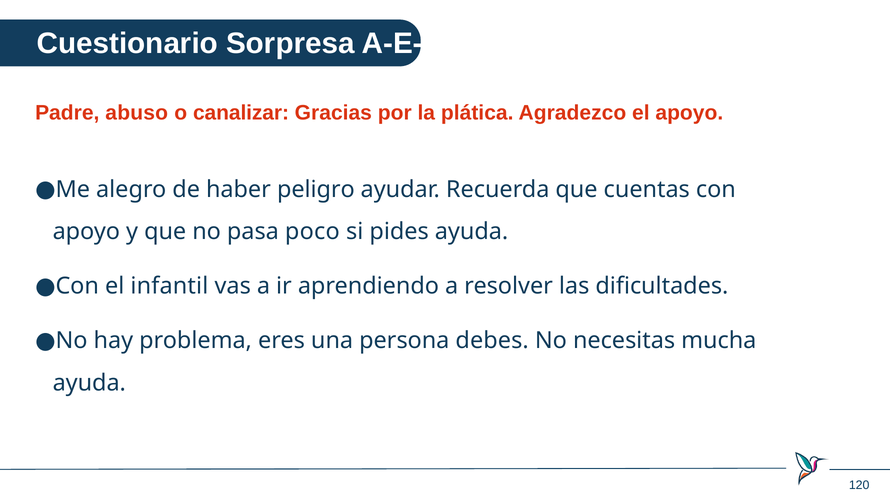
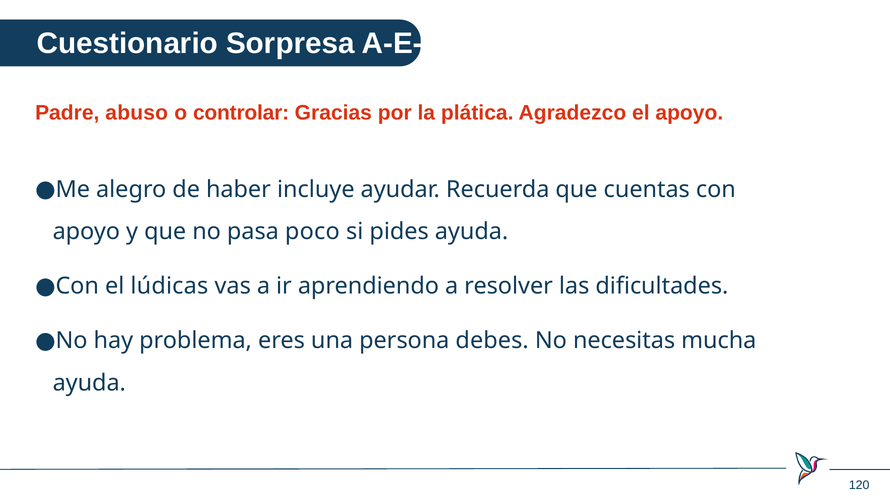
canalizar: canalizar -> controlar (241, 113)
peligro: peligro -> incluye (316, 190)
infantil: infantil -> lúdicas (169, 287)
